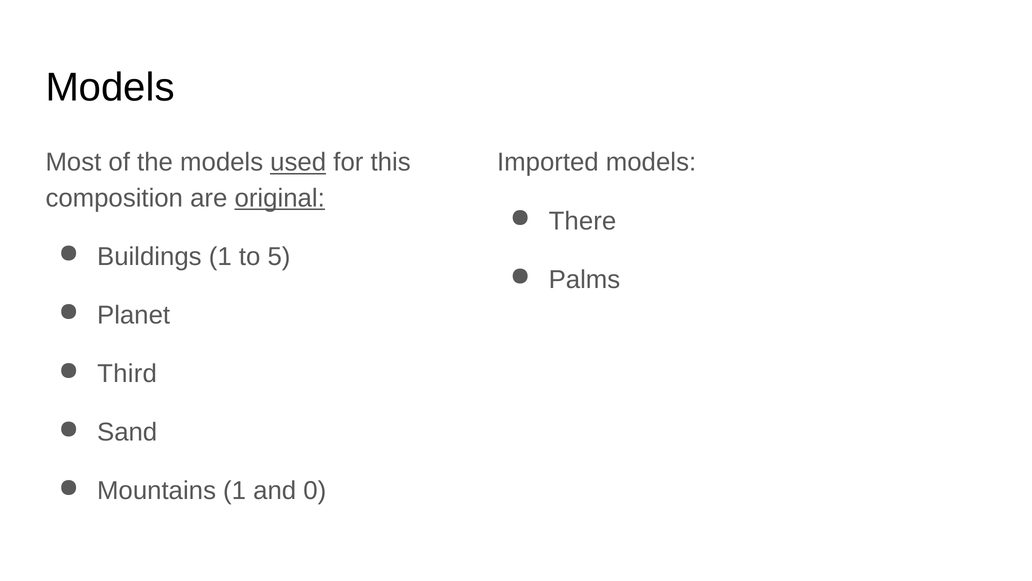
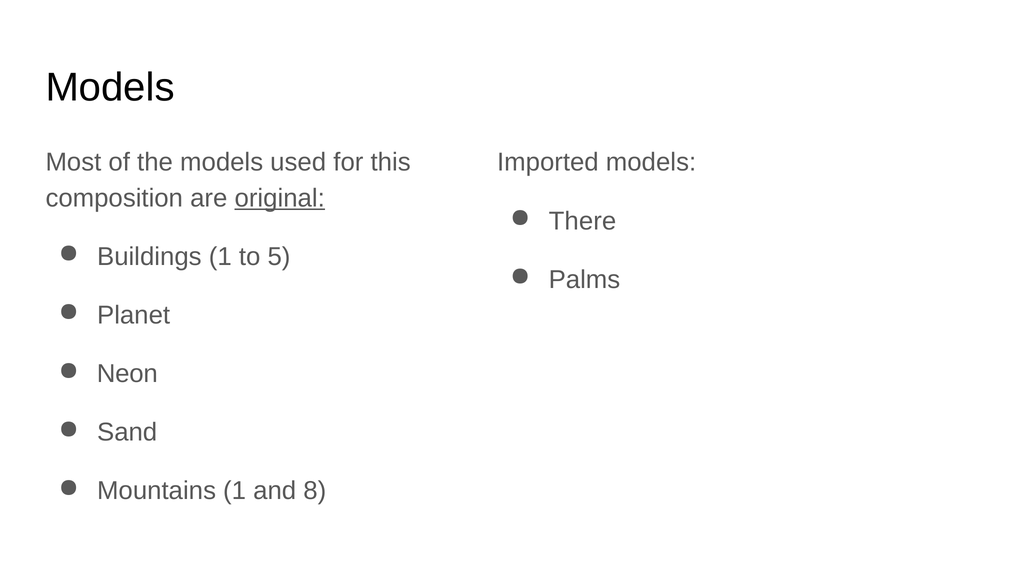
used underline: present -> none (298, 162)
Third: Third -> Neon (127, 373)
0: 0 -> 8 (315, 490)
